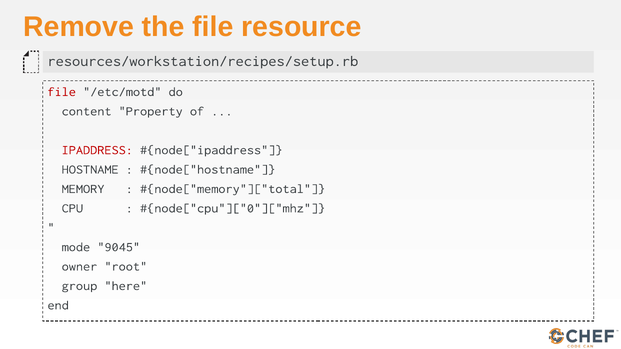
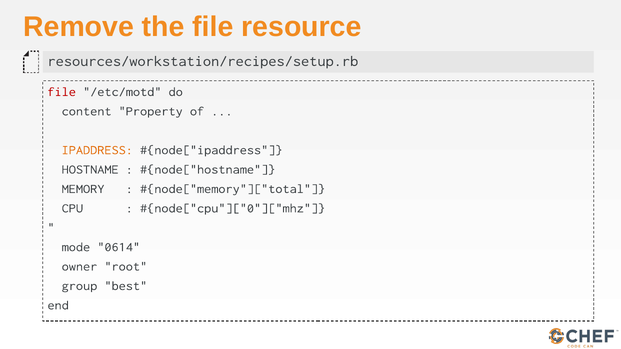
IPADDRESS colour: red -> orange (97, 150)
9045: 9045 -> 0614 (119, 247)
here: here -> best (126, 286)
